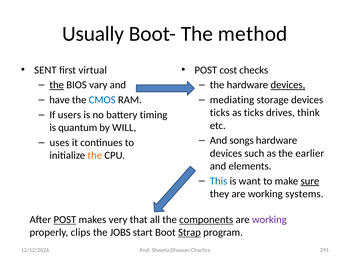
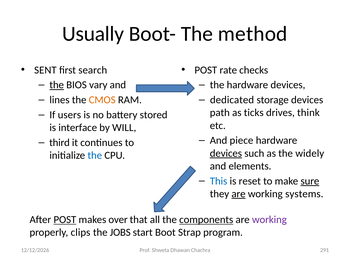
virtual: virtual -> search (93, 70)
cost: cost -> rate (228, 70)
devices underline: present -> none (288, 85)
have: have -> lines (59, 100)
CMOS colour: blue -> orange (102, 100)
mediating: mediating -> dedicated (232, 100)
ticks: ticks -> path (220, 113)
timing: timing -> stored (154, 115)
quantum: quantum -> interface (78, 128)
songs: songs -> piece (241, 141)
uses: uses -> third (60, 143)
devices underline: none -> present (226, 154)
earlier: earlier -> widely (310, 154)
the colour: orange -> blue (95, 156)
want: want -> reset (250, 181)
are underline: none -> present (239, 194)
very: very -> over (118, 220)
Strap underline: present -> none (189, 233)
